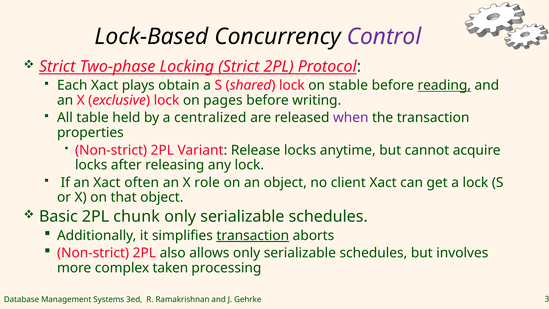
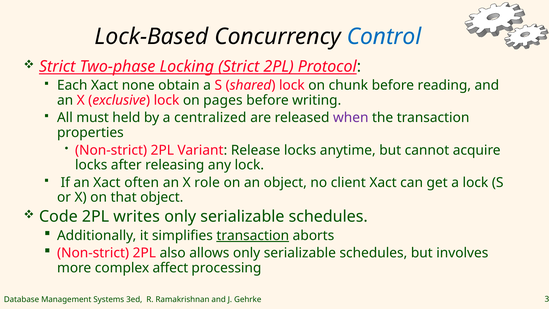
Control colour: purple -> blue (384, 37)
plays: plays -> none (138, 85)
stable: stable -> chunk (348, 85)
reading underline: present -> none (444, 85)
table: table -> must (93, 118)
Basic: Basic -> Code (58, 217)
chunk: chunk -> writes (137, 217)
taken: taken -> affect (170, 268)
